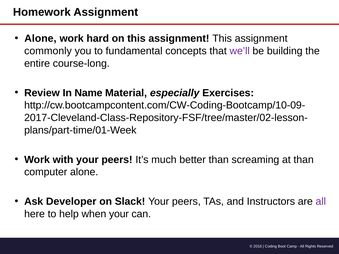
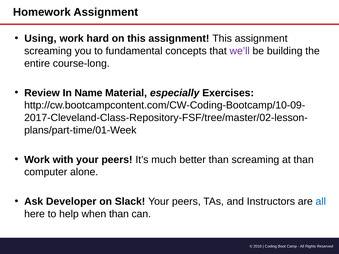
Alone: Alone -> Using (40, 39)
commonly: commonly -> screaming (48, 51)
all colour: purple -> blue (321, 202)
when your: your -> than (119, 214)
